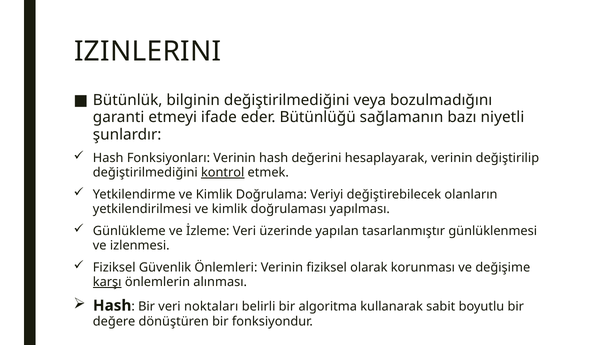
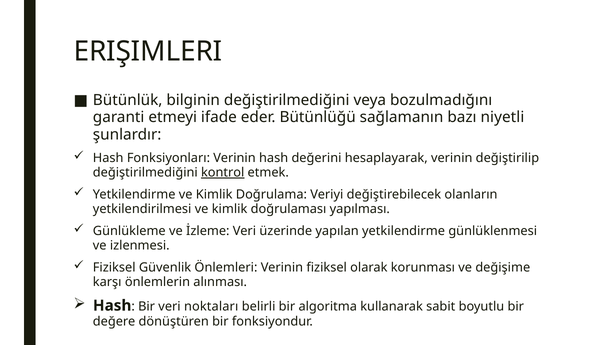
IZINLERINI: IZINLERINI -> ERIŞIMLERI (148, 52)
yapılan tasarlanmıştır: tasarlanmıştır -> yetkilendirme (404, 231)
karşı underline: present -> none (107, 282)
